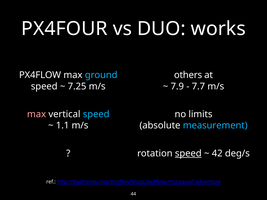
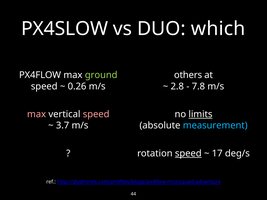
PX4FOUR: PX4FOUR -> PX4SLOW (65, 29)
works: works -> which (218, 29)
ground colour: light blue -> light green (101, 75)
7.25: 7.25 -> 0.26 (77, 86)
7.9: 7.9 -> 2.8 (177, 86)
7.7: 7.7 -> 7.8 (198, 86)
speed colour: light blue -> pink (96, 114)
limits underline: none -> present (200, 114)
1.1: 1.1 -> 3.7 (63, 126)
42: 42 -> 17 (217, 154)
